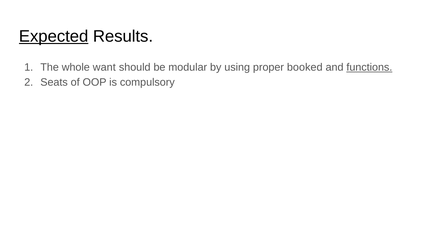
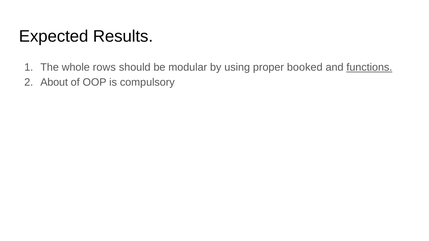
Expected underline: present -> none (54, 36)
want: want -> rows (104, 67)
Seats: Seats -> About (54, 82)
